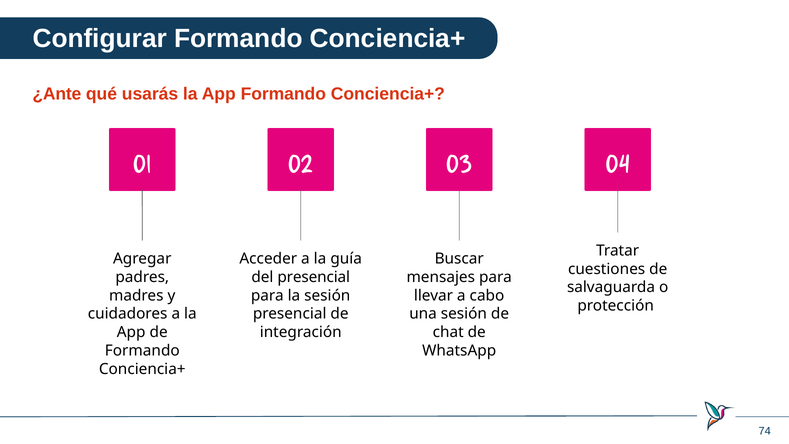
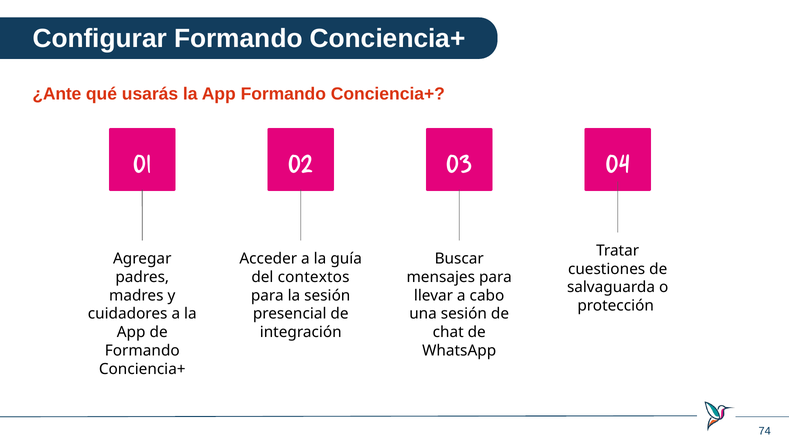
del presencial: presencial -> contextos (314, 277)
